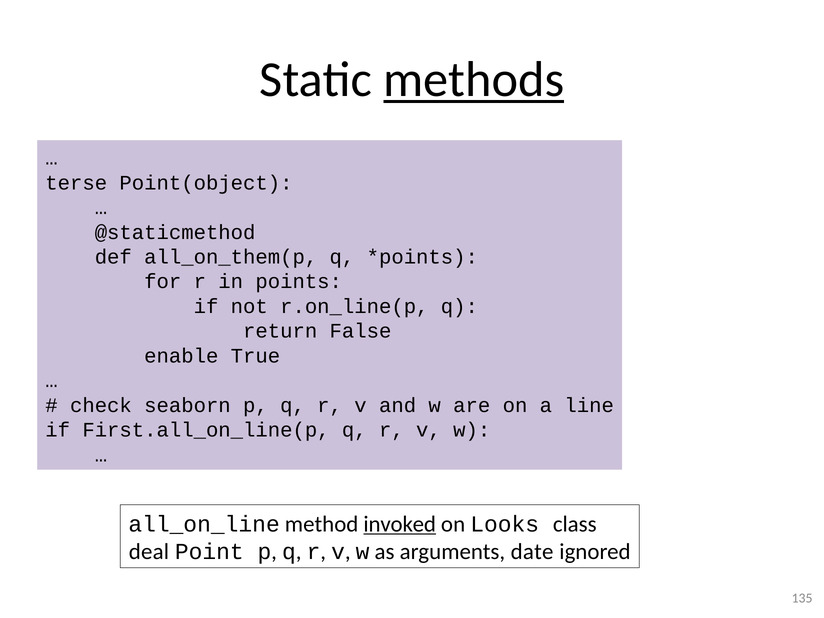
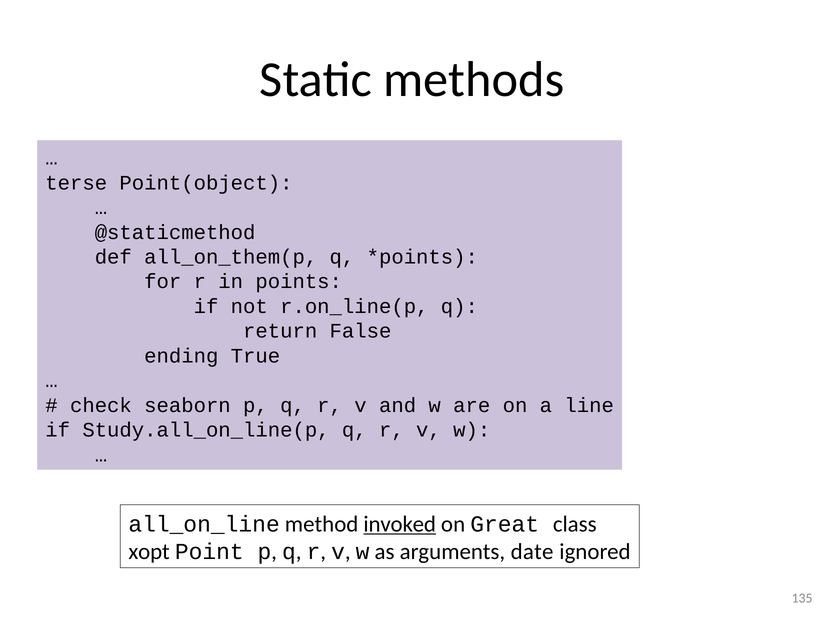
methods underline: present -> none (474, 80)
enable: enable -> ending (181, 356)
First.all_on_line(p: First.all_on_line(p -> Study.all_on_line(p (206, 430)
Looks: Looks -> Great (505, 524)
deal: deal -> xopt (149, 552)
